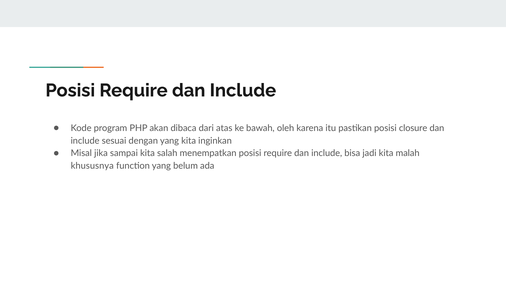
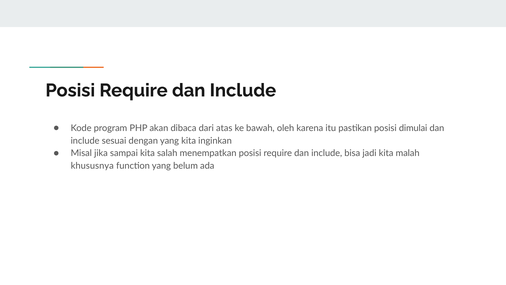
closure: closure -> dimulai (413, 128)
